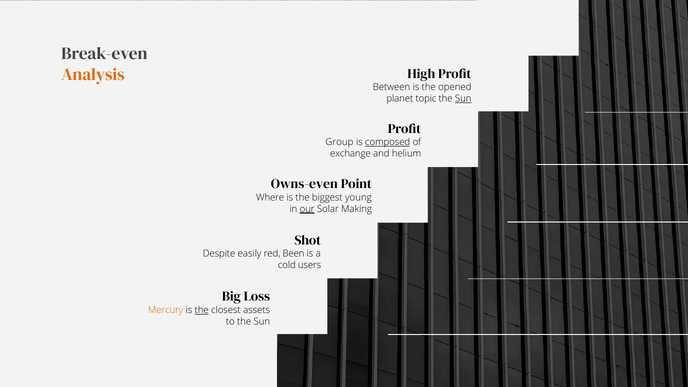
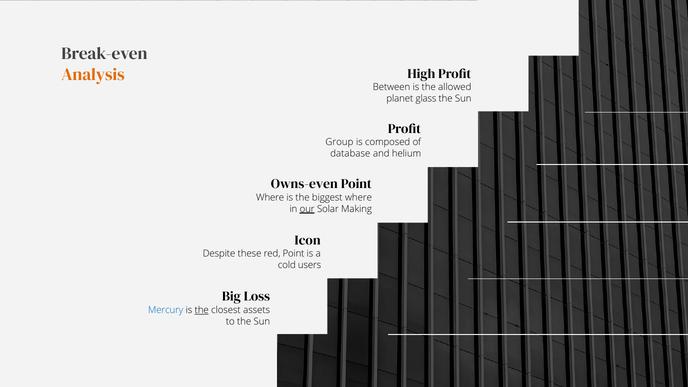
opened: opened -> allowed (455, 87)
topic: topic -> glass (426, 99)
Sun underline: present -> none (463, 99)
composed underline: present -> none (388, 142)
exchange: exchange -> database (350, 154)
biggest young: young -> where (358, 197)
Shot: Shot -> Icon (308, 240)
easily: easily -> these (250, 254)
red Been: Been -> Point (294, 254)
Mercury colour: orange -> blue (166, 310)
